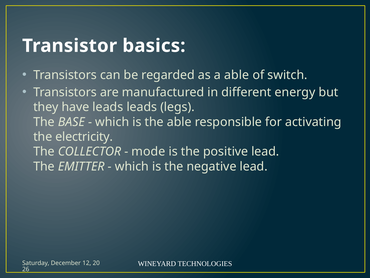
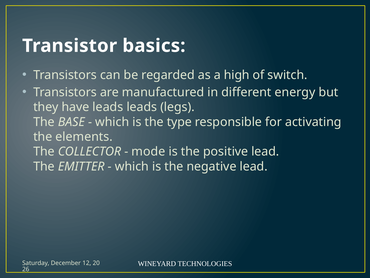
a able: able -> high (237, 75)
the able: able -> type (179, 122)
electricity: electricity -> elements (84, 137)
